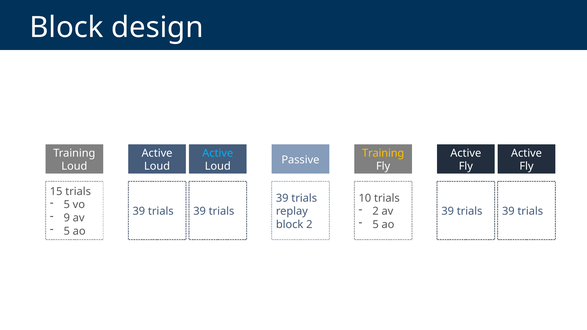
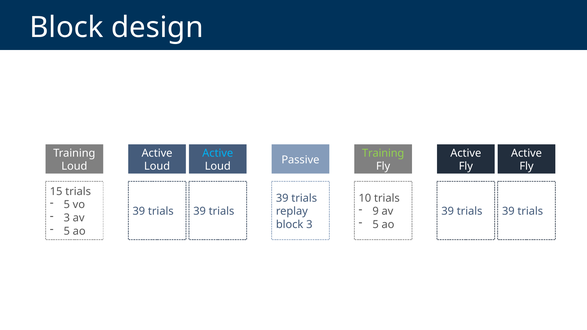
Training colour: yellow -> light green (383, 153)
2: 2 -> 9 (376, 211)
9: 9 -> 3 (67, 218)
block 2: 2 -> 3 (309, 225)
